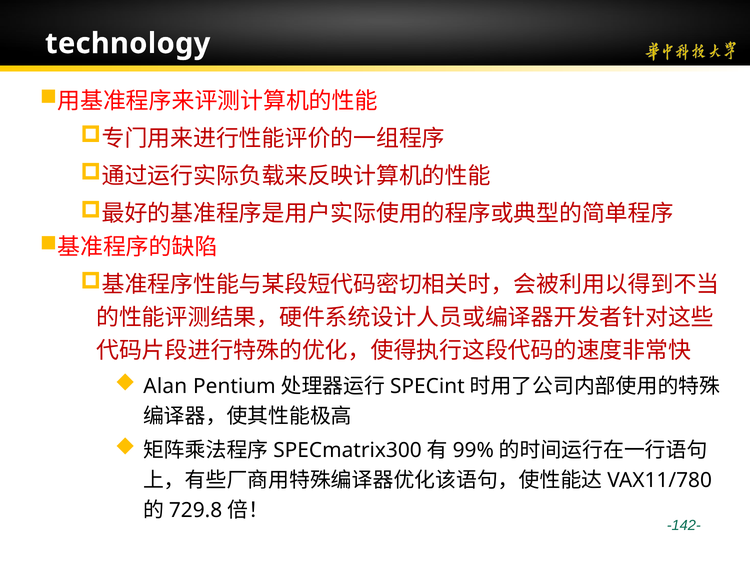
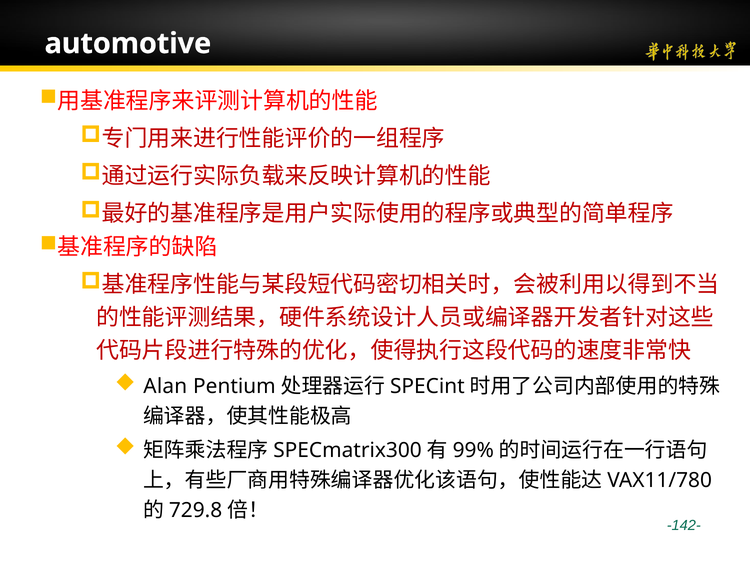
technology: technology -> automotive (128, 43)
